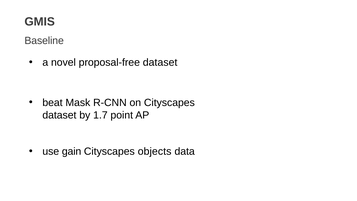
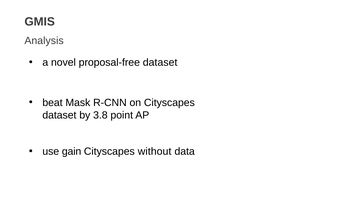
Baseline: Baseline -> Analysis (44, 41)
1.7: 1.7 -> 3.8 (100, 115)
objects: objects -> without (155, 151)
